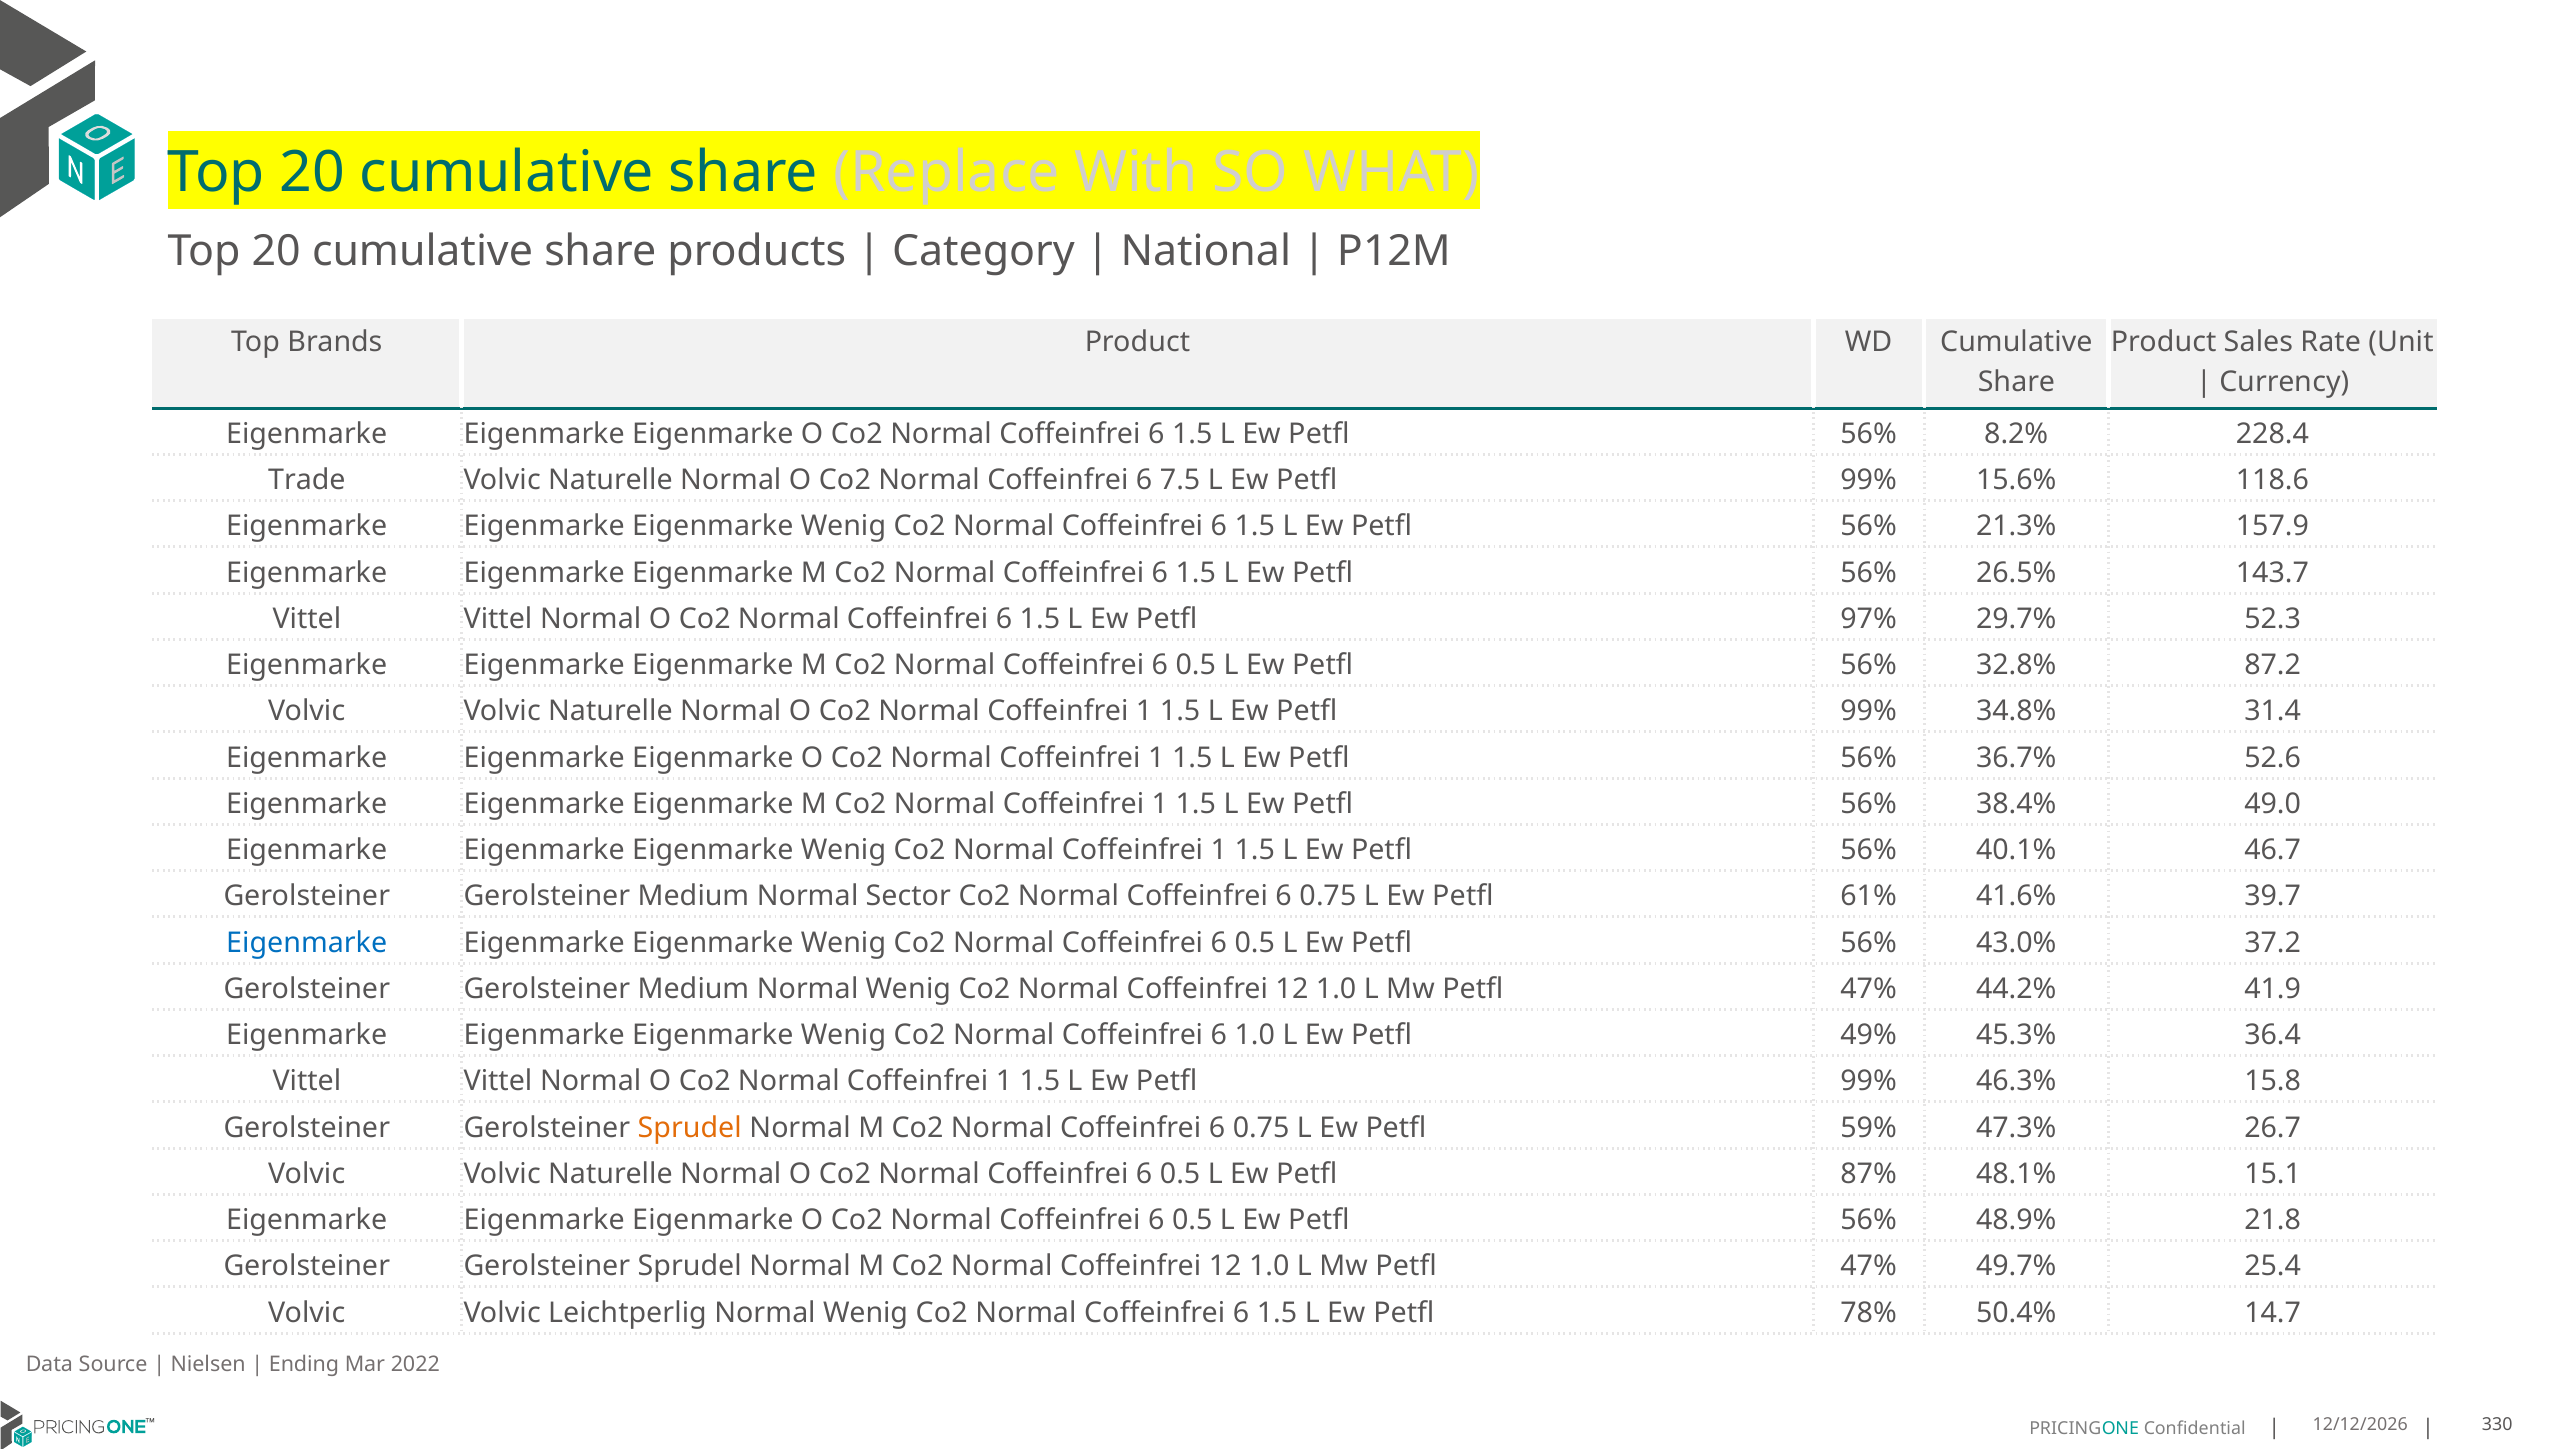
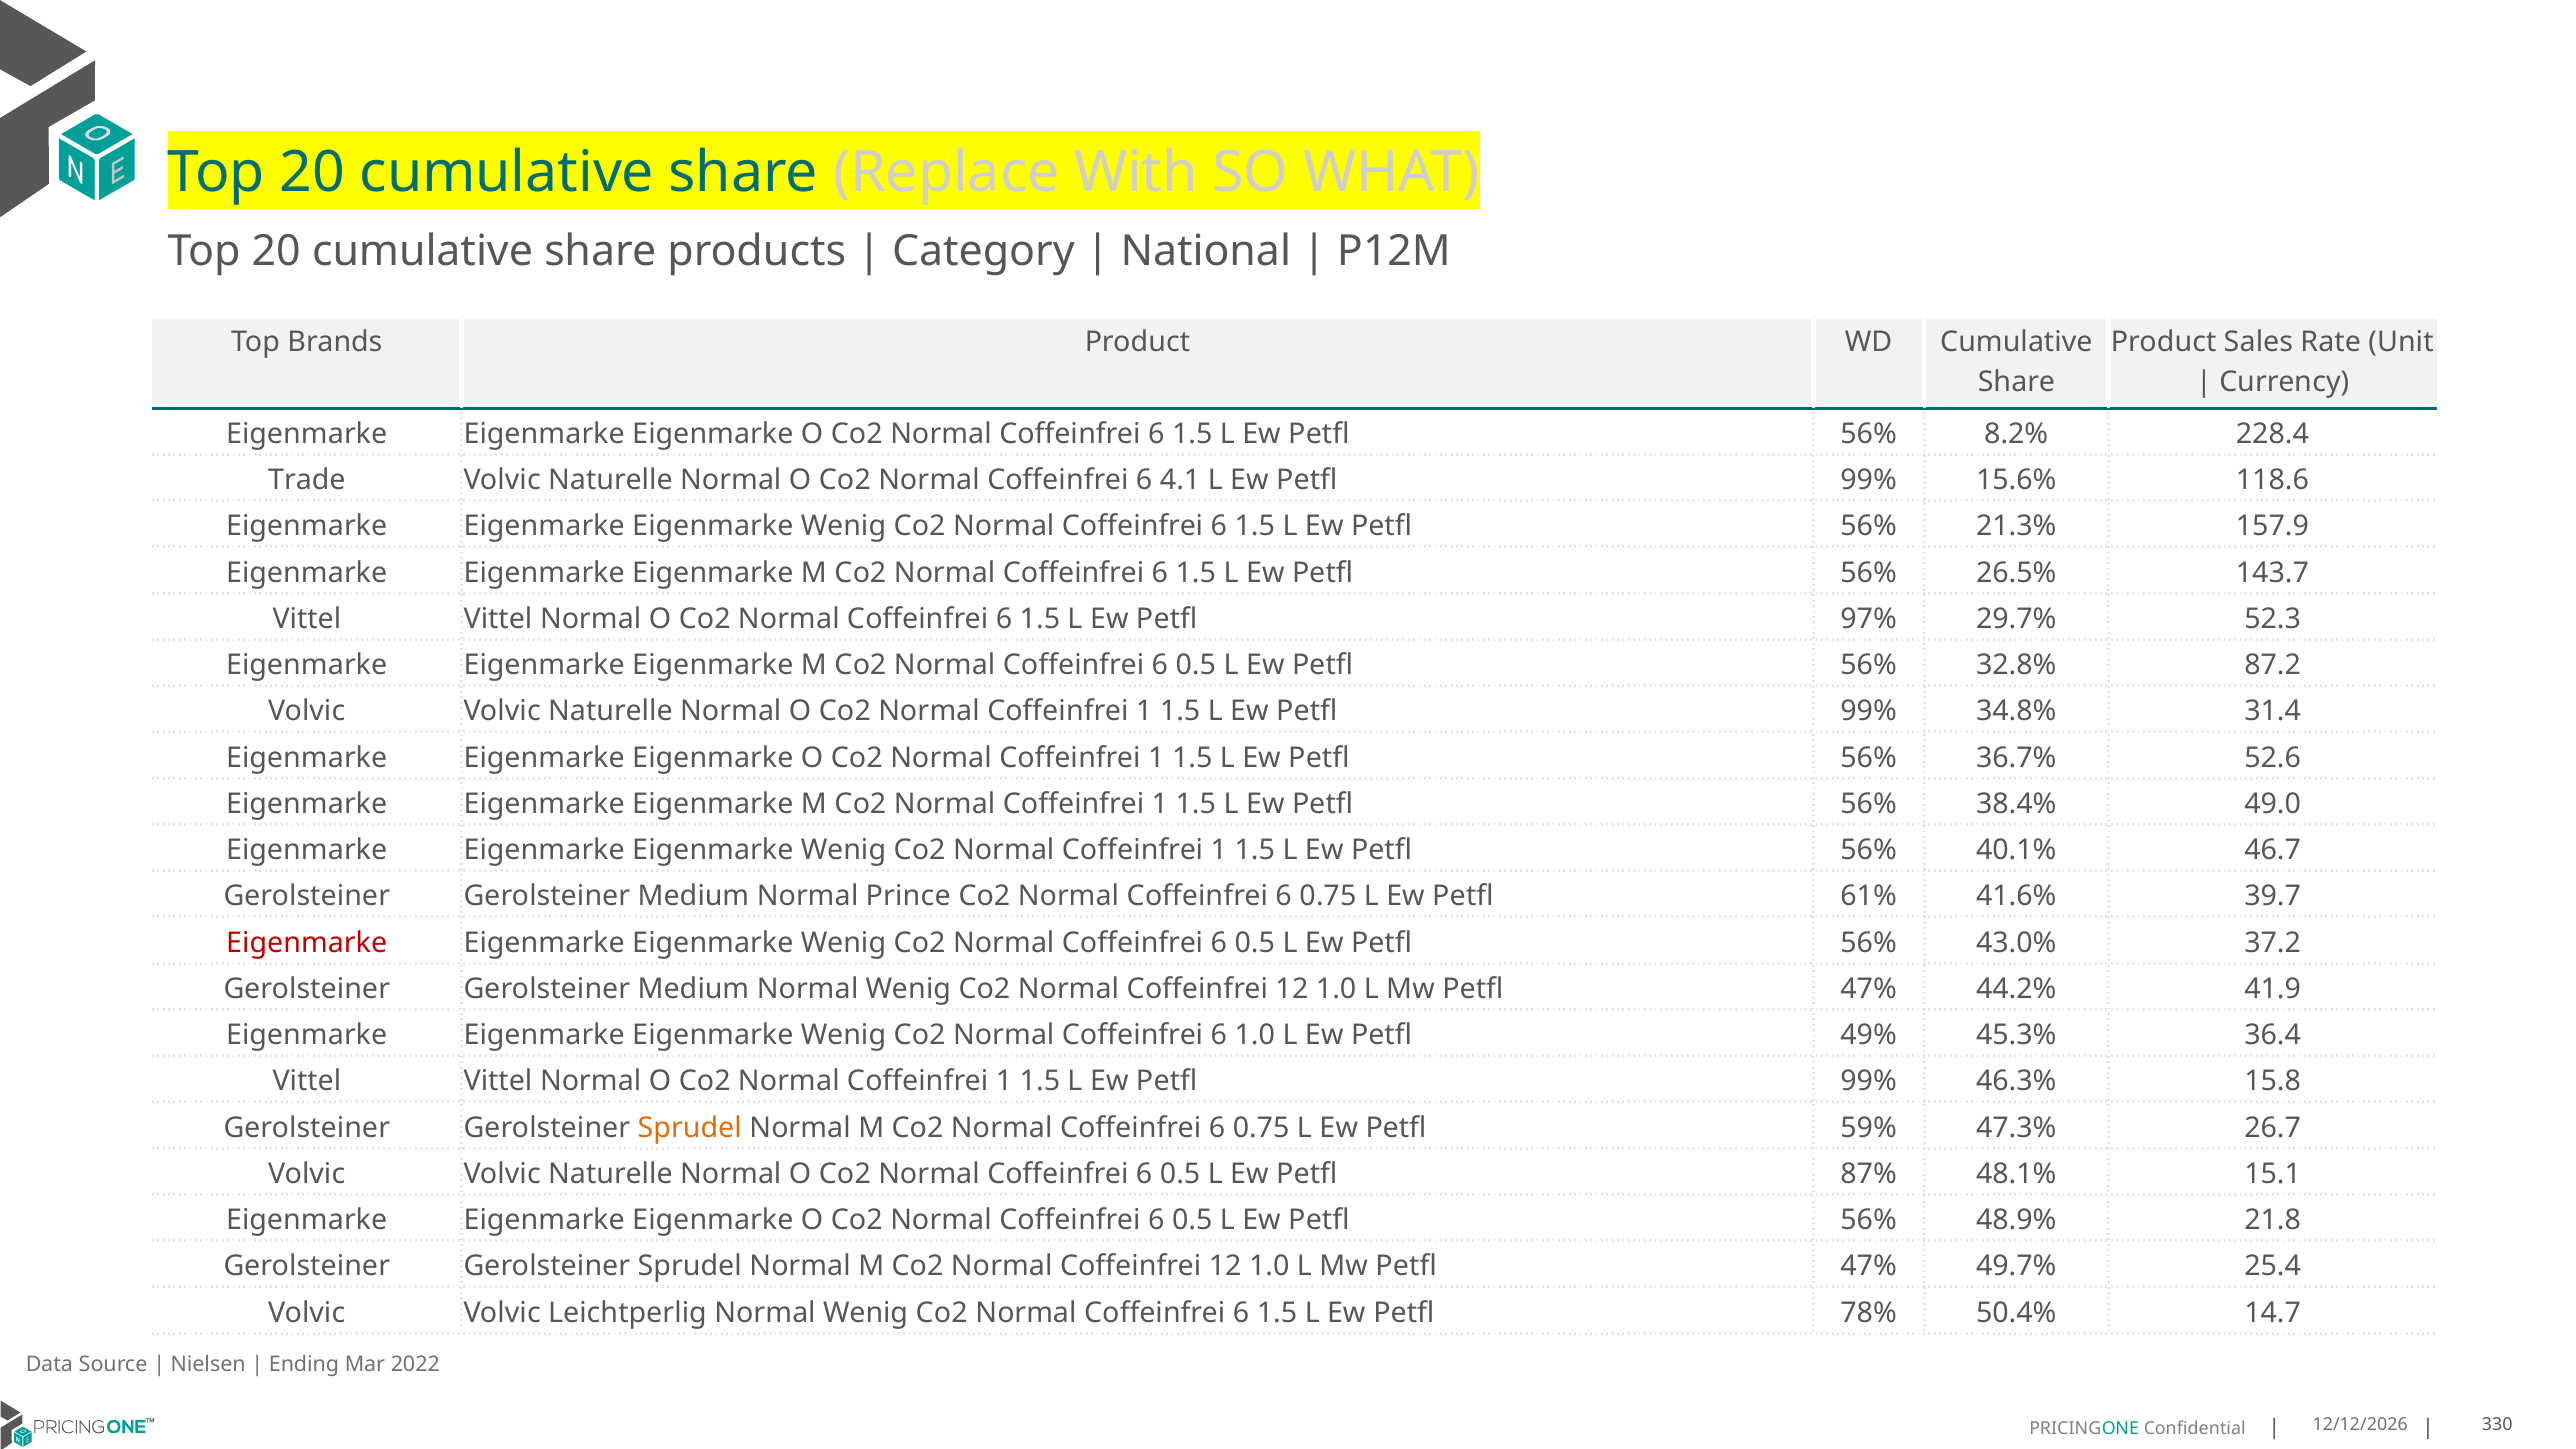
7.5: 7.5 -> 4.1 (1180, 480)
Sector: Sector -> Prince (908, 896)
Eigenmarke colour: blue -> red (307, 943)
